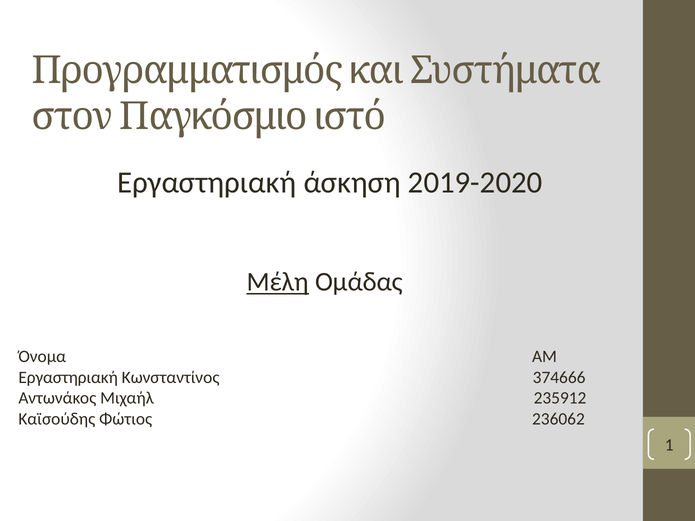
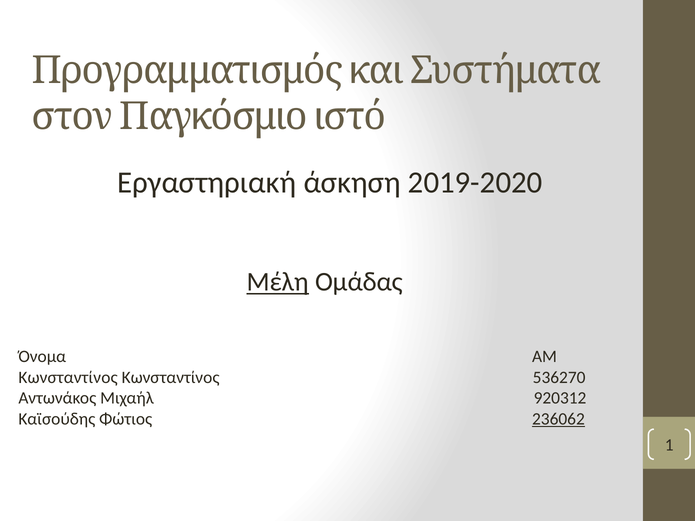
Εργαστηριακή: Εργαστηριακή -> Κωνσταντίνος (68, 378)
374666: 374666 -> 536270 (559, 378)
235912: 235912 -> 920312 (560, 398)
236062 underline: none -> present (558, 419)
